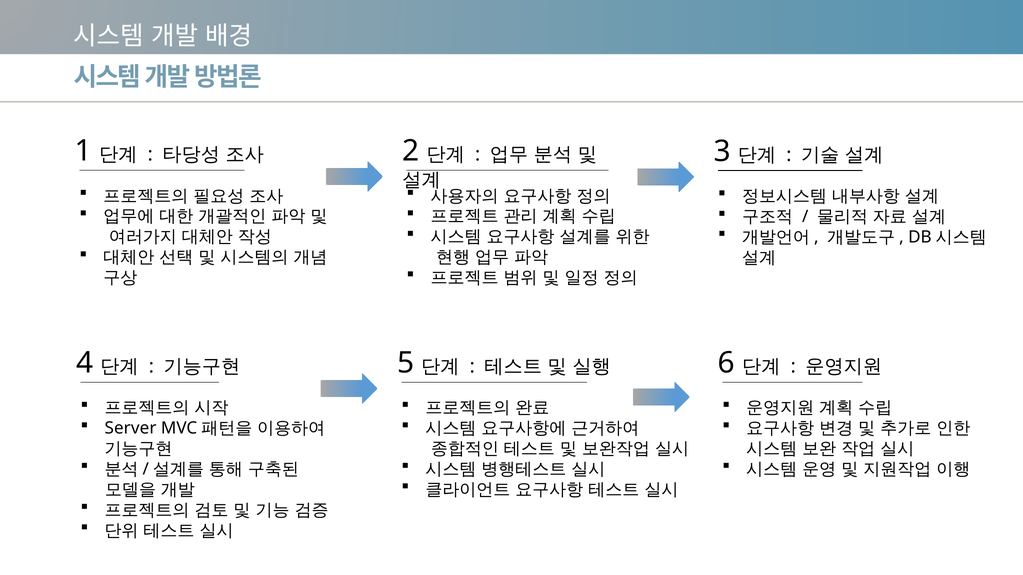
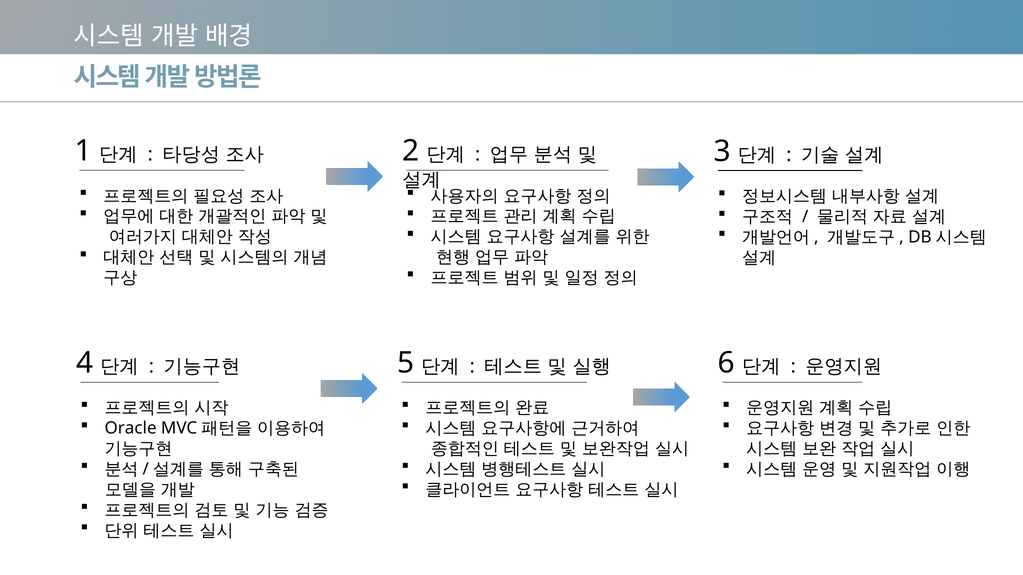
Server: Server -> Oracle (131, 429)
